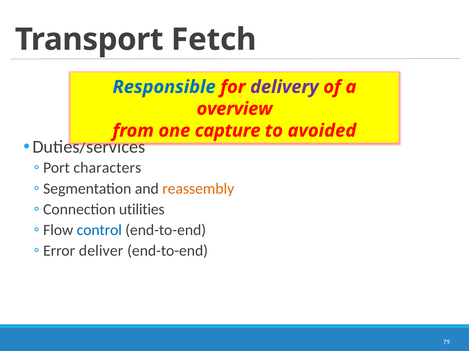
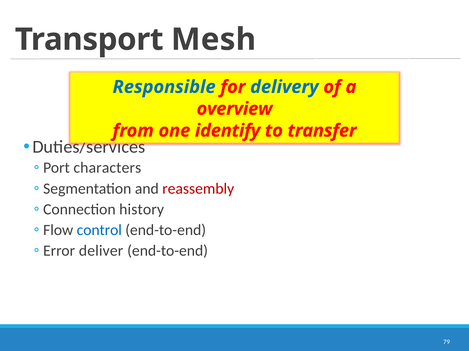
Fetch: Fetch -> Mesh (214, 40)
delivery colour: purple -> blue (284, 87)
capture: capture -> identify (228, 131)
avoided: avoided -> transfer (322, 131)
reassembly colour: orange -> red (198, 189)
utilities: utilities -> history (142, 210)
